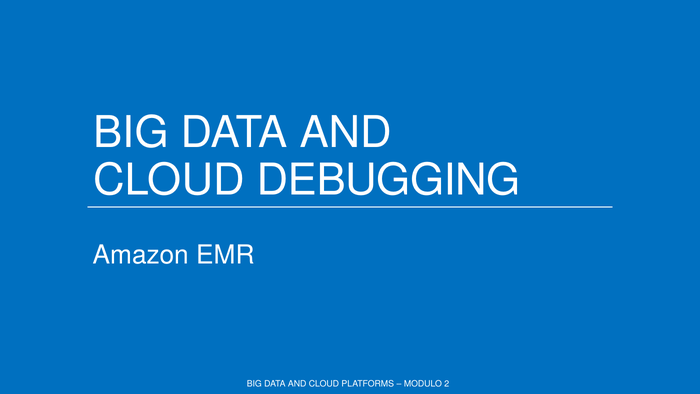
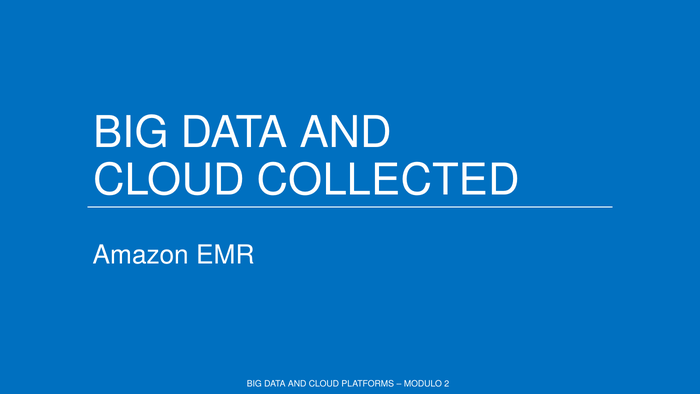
DEBUGGING: DEBUGGING -> COLLECTED (388, 180)
